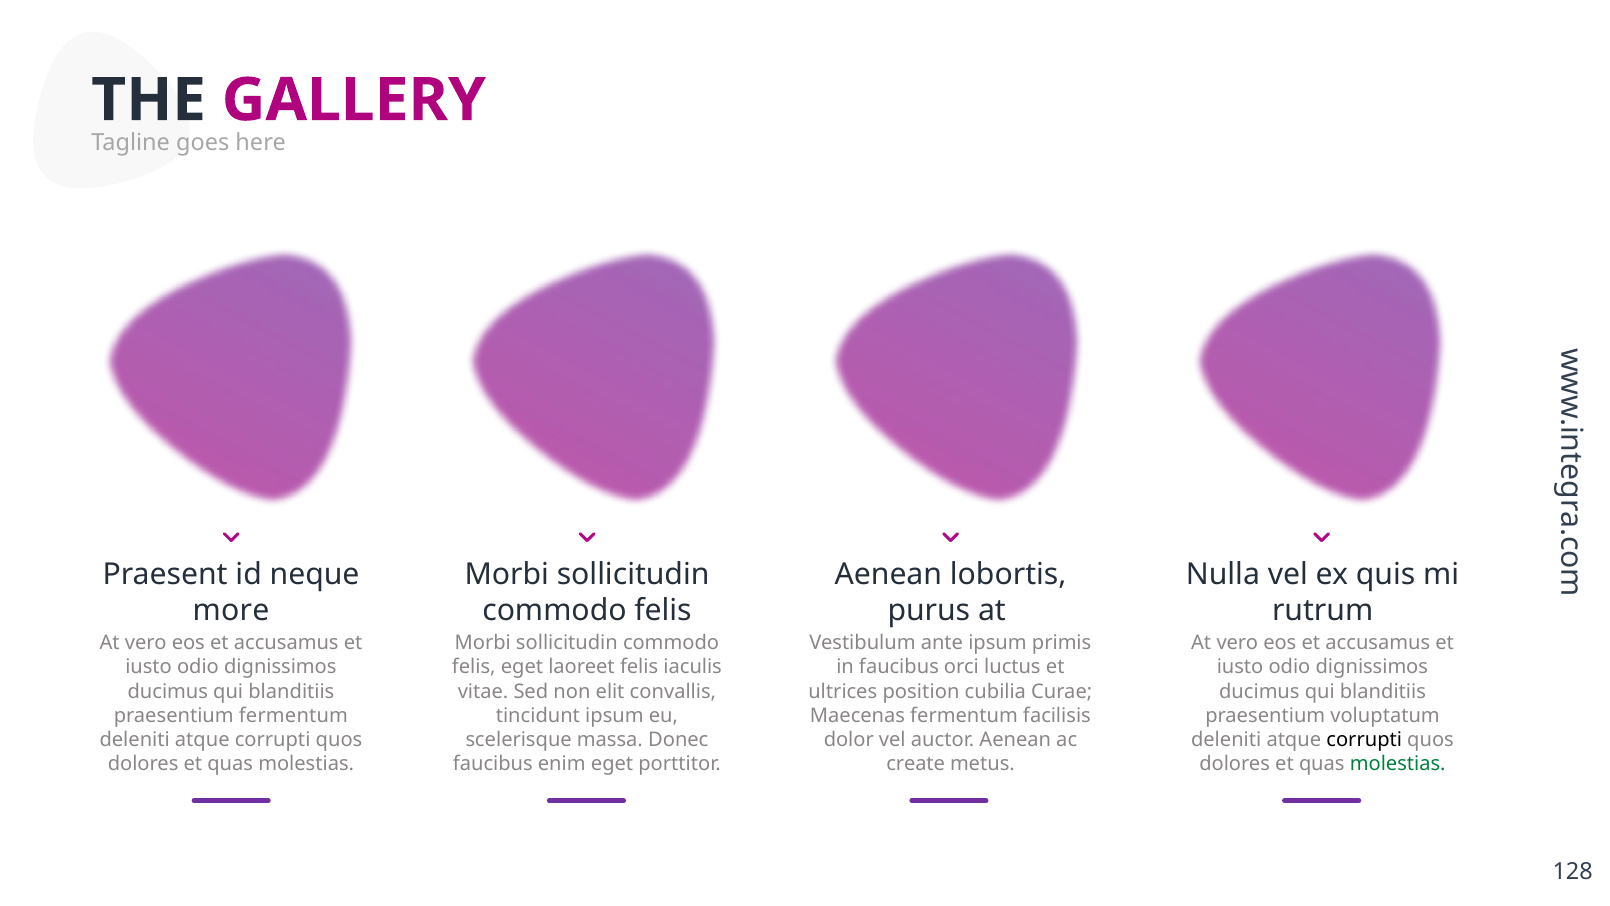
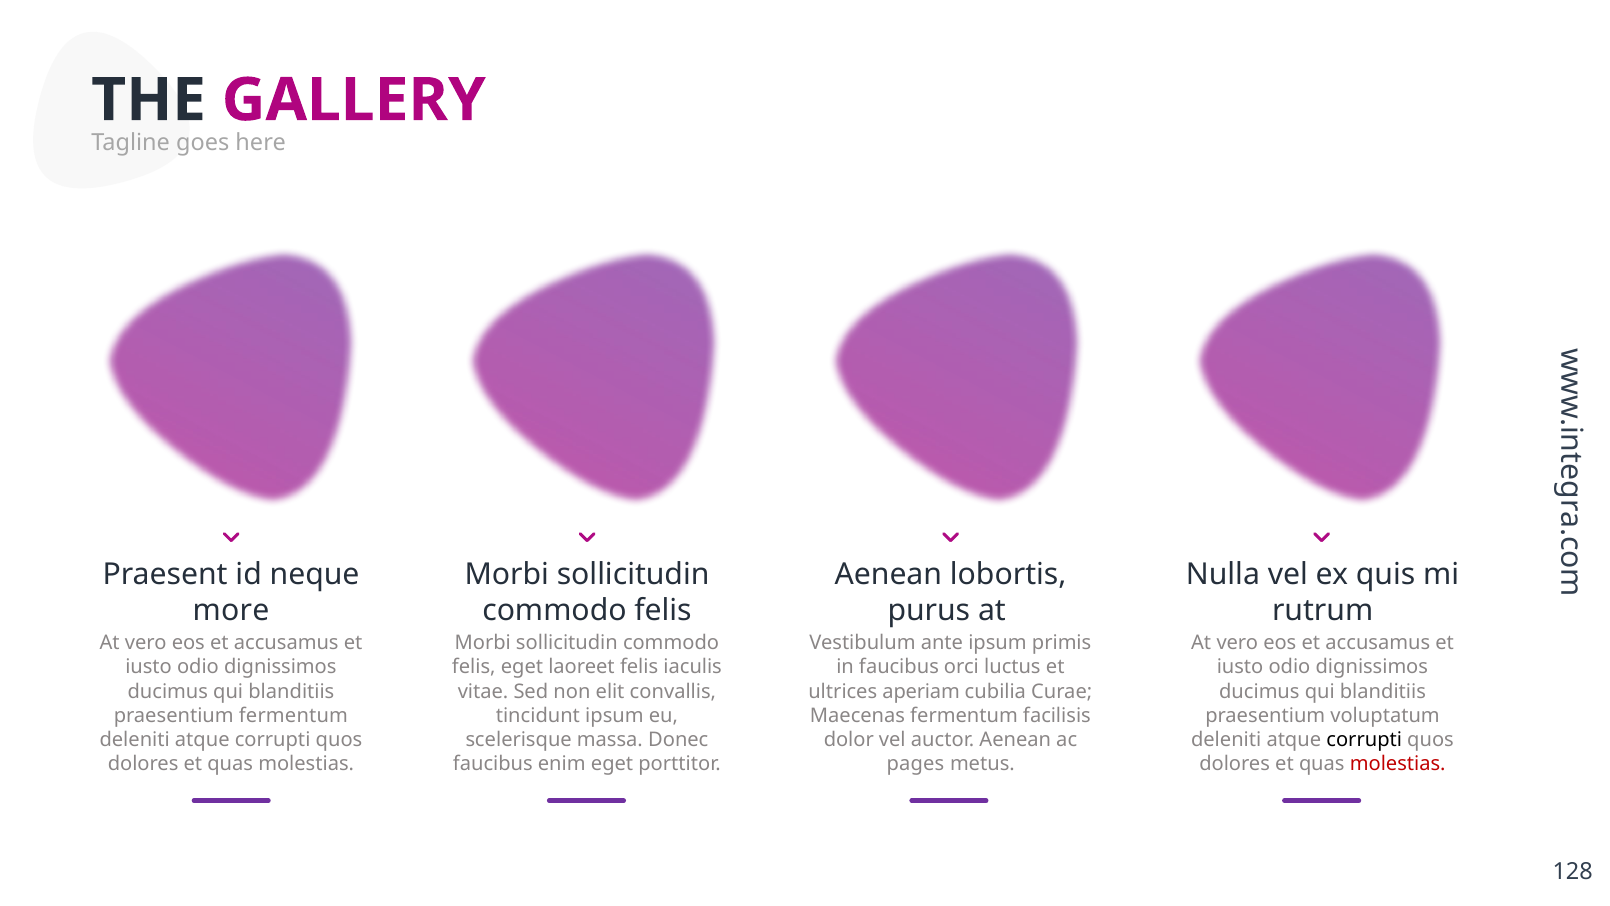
position: position -> aperiam (921, 691)
create: create -> pages (915, 764)
molestias colour: green -> red (1398, 764)
